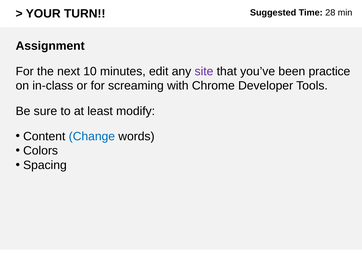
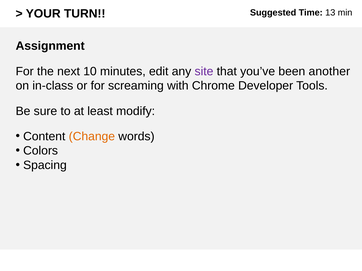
28: 28 -> 13 (330, 13)
practice: practice -> another (329, 71)
Change colour: blue -> orange (92, 137)
